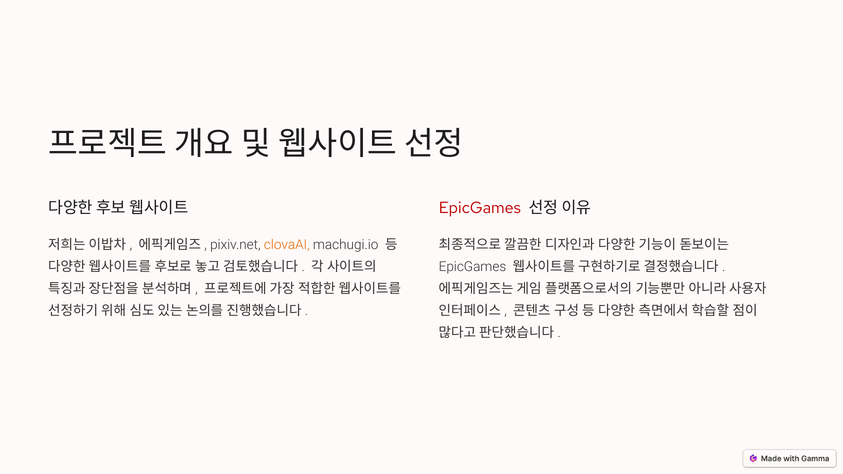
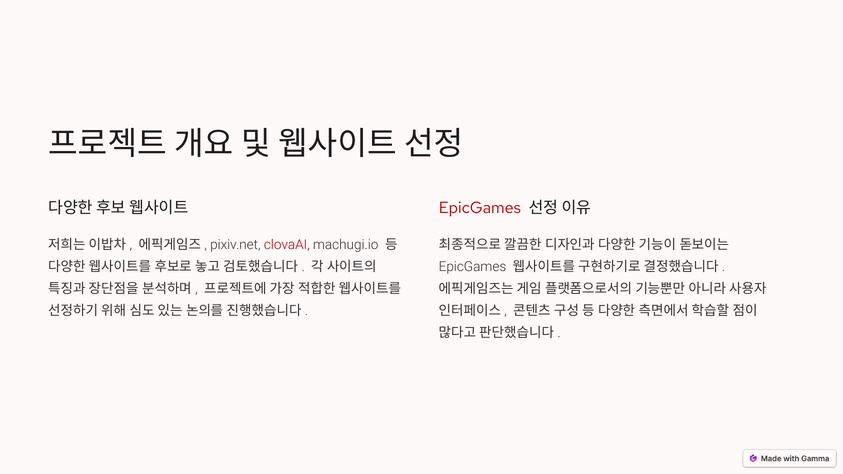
clovaAI colour: orange -> red (287, 245)
